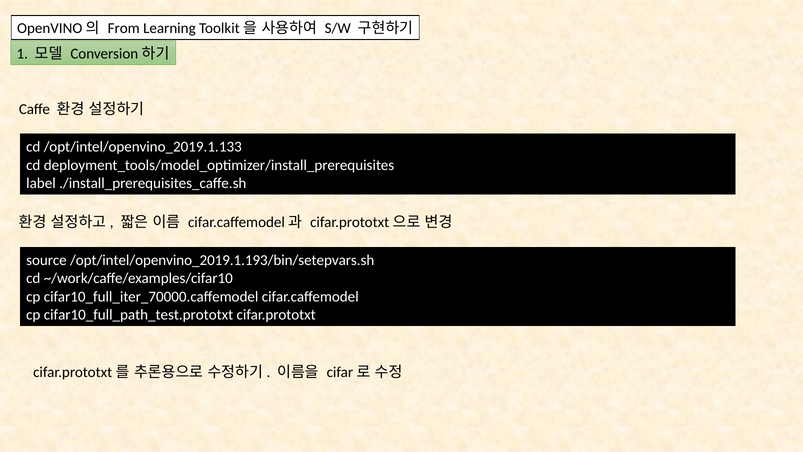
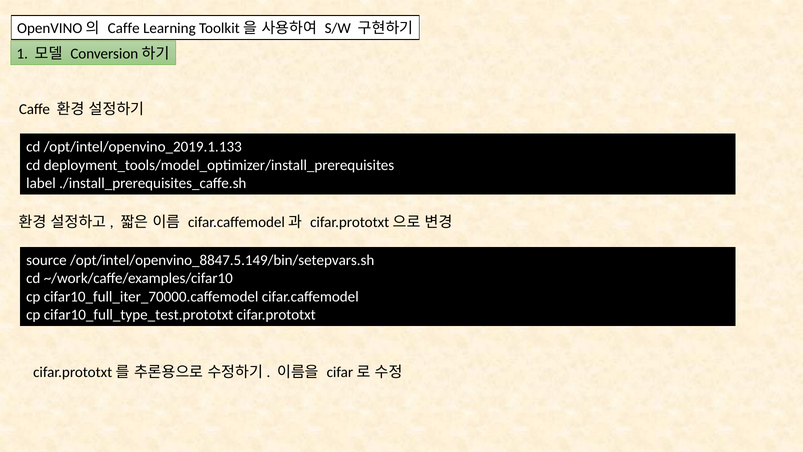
From: From -> Caffe (124, 28)
/opt/intel/openvino_2019.1.193/bin/setepvars.sh: /opt/intel/openvino_2019.1.193/bin/setepvars.sh -> /opt/intel/openvino_8847.5.149/bin/setepvars.sh (222, 260)
cifar10_full_path_test.prototxt: cifar10_full_path_test.prototxt -> cifar10_full_type_test.prototxt (139, 314)
